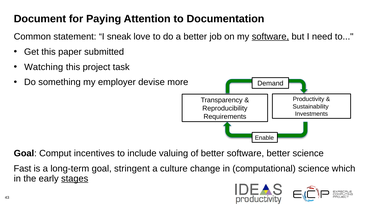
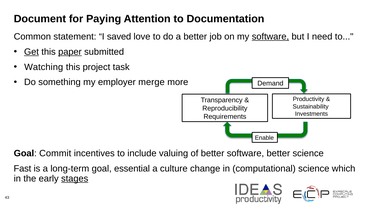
sneak: sneak -> saved (119, 37)
Get underline: none -> present (31, 52)
paper underline: none -> present (70, 52)
devise: devise -> merge (151, 82)
Comput: Comput -> Commit (55, 154)
stringent: stringent -> essential (132, 169)
